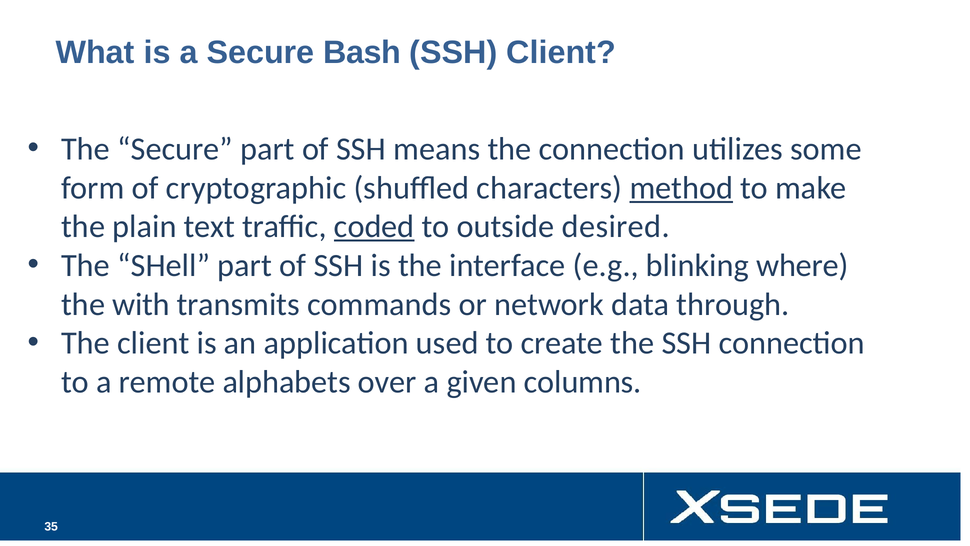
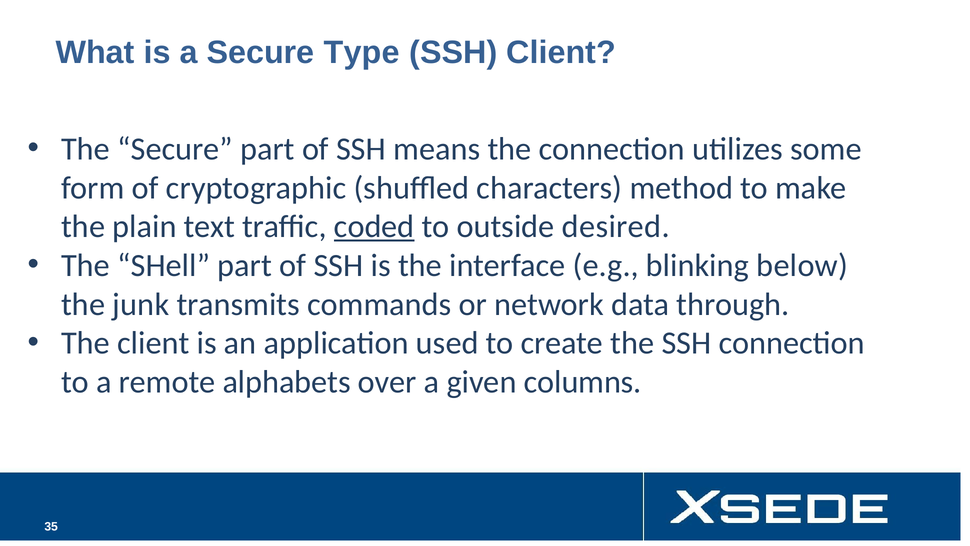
Bash: Bash -> Type (362, 53)
method underline: present -> none (681, 188)
where: where -> below (802, 265)
with: with -> junk (141, 304)
